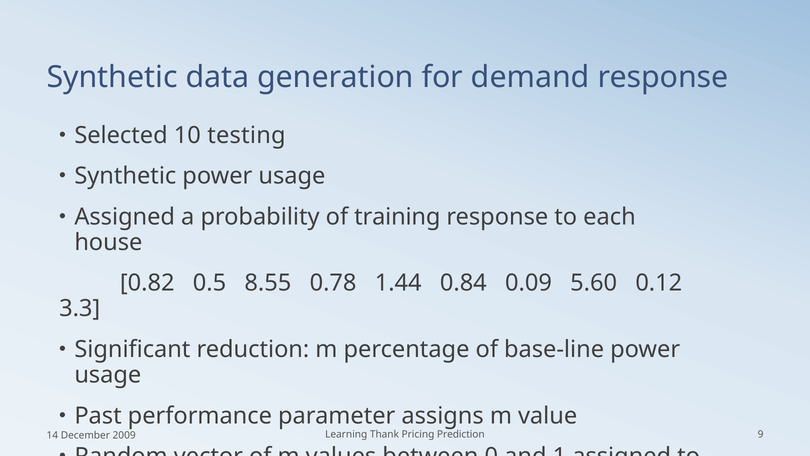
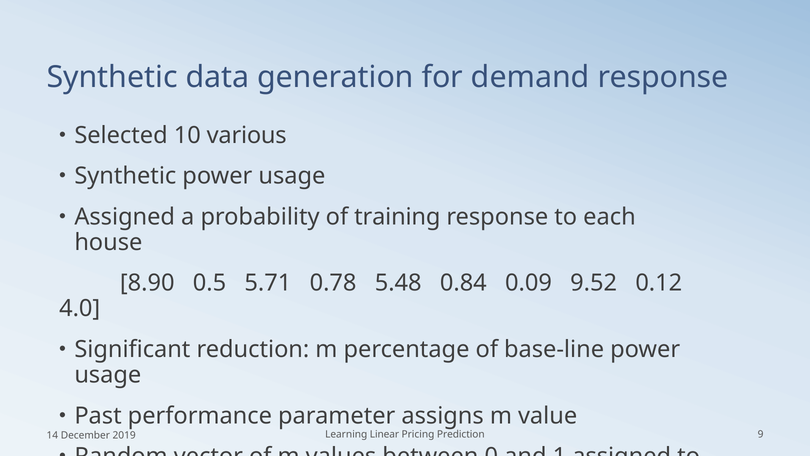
testing: testing -> various (247, 135)
0.82: 0.82 -> 8.90 (147, 283)
8.55: 8.55 -> 5.71 (268, 283)
1.44: 1.44 -> 5.48 (398, 283)
5.60: 5.60 -> 9.52 (594, 283)
3.3: 3.3 -> 4.0 (80, 309)
Thank: Thank -> Linear (384, 434)
2009: 2009 -> 2019 (124, 435)
